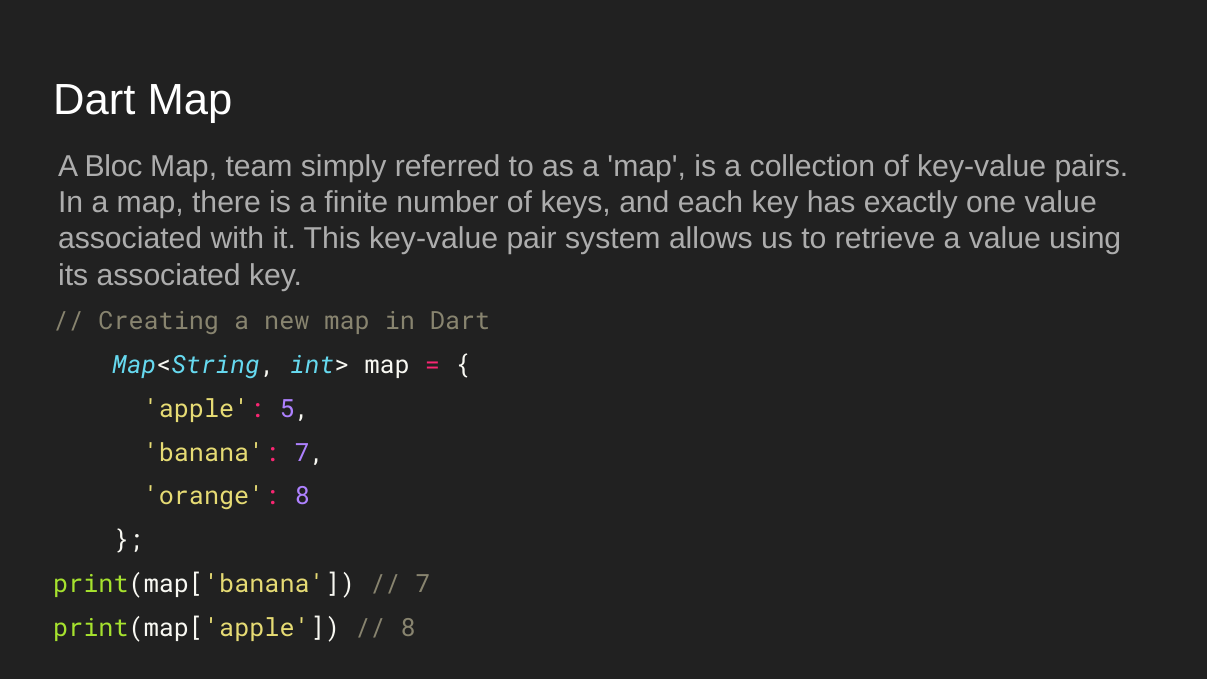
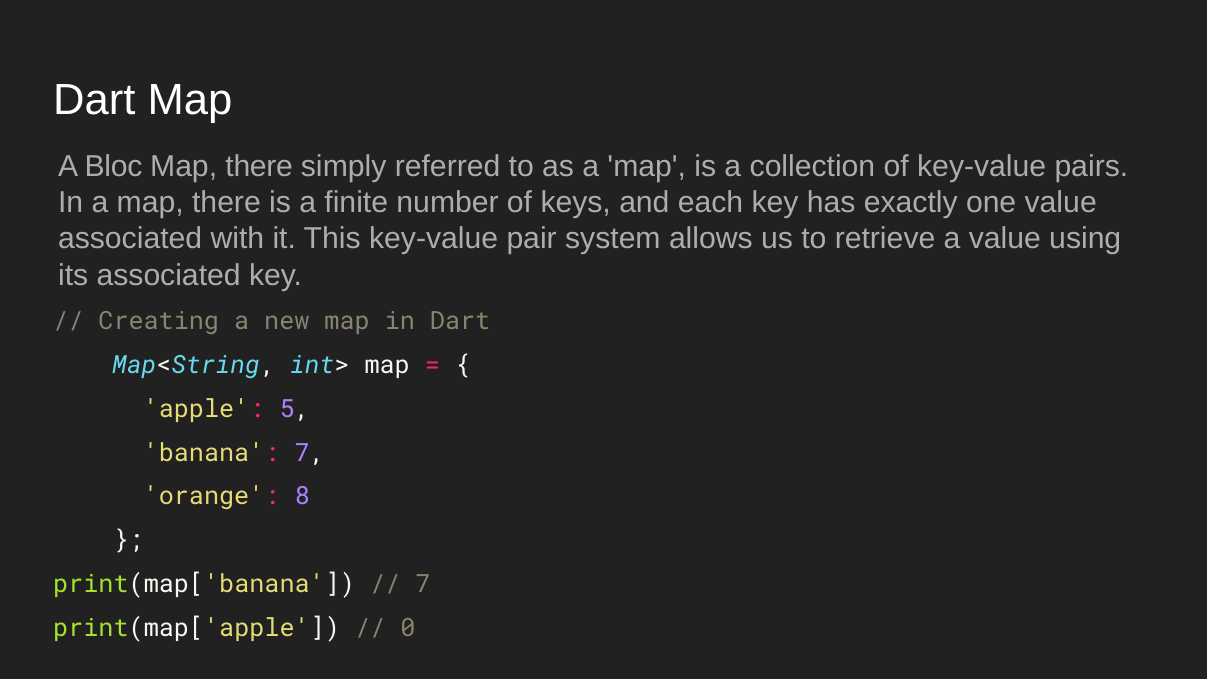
team: team -> there (259, 167)
8: 8 -> 0 (408, 628)
